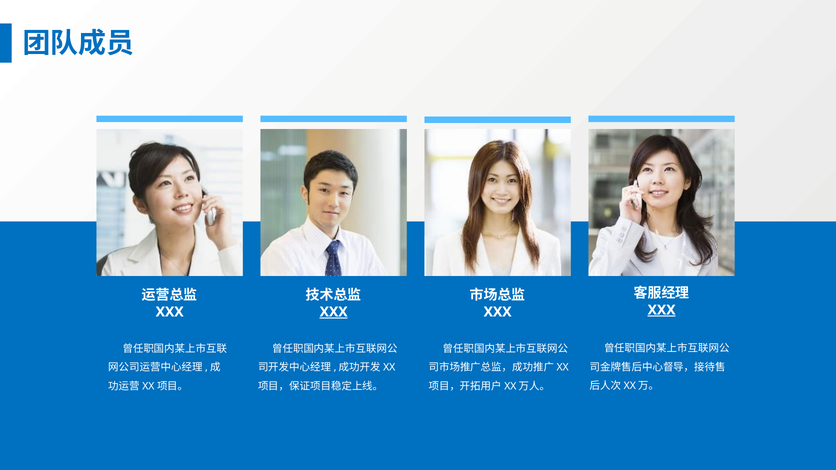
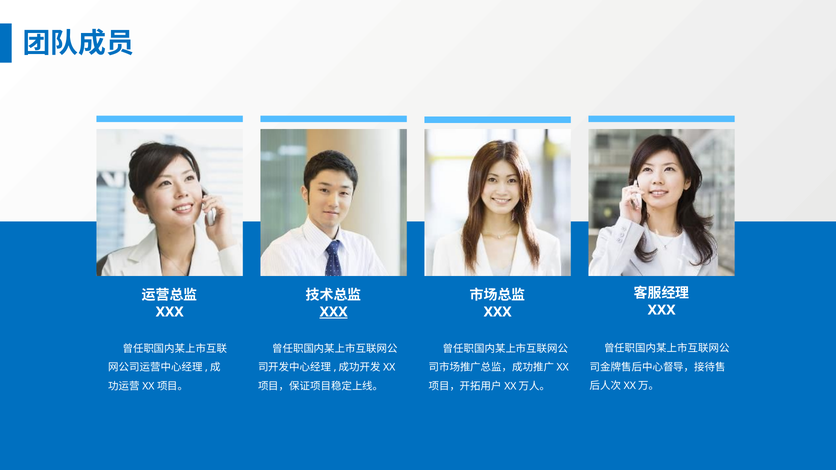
XXX underline: present -> none (662, 310)
